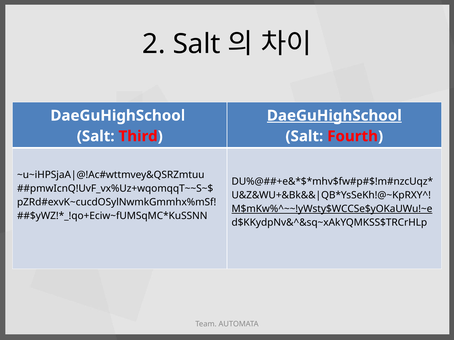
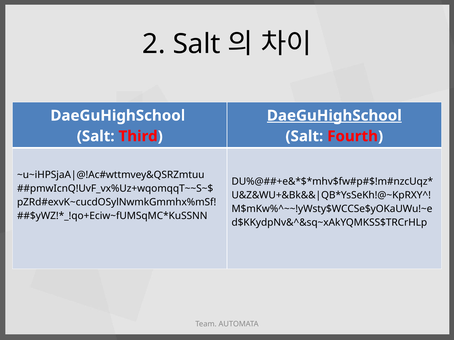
M$mKw%^~~!yWsty$WCCSe$yOKaUWu!~e underline: present -> none (332, 209)
